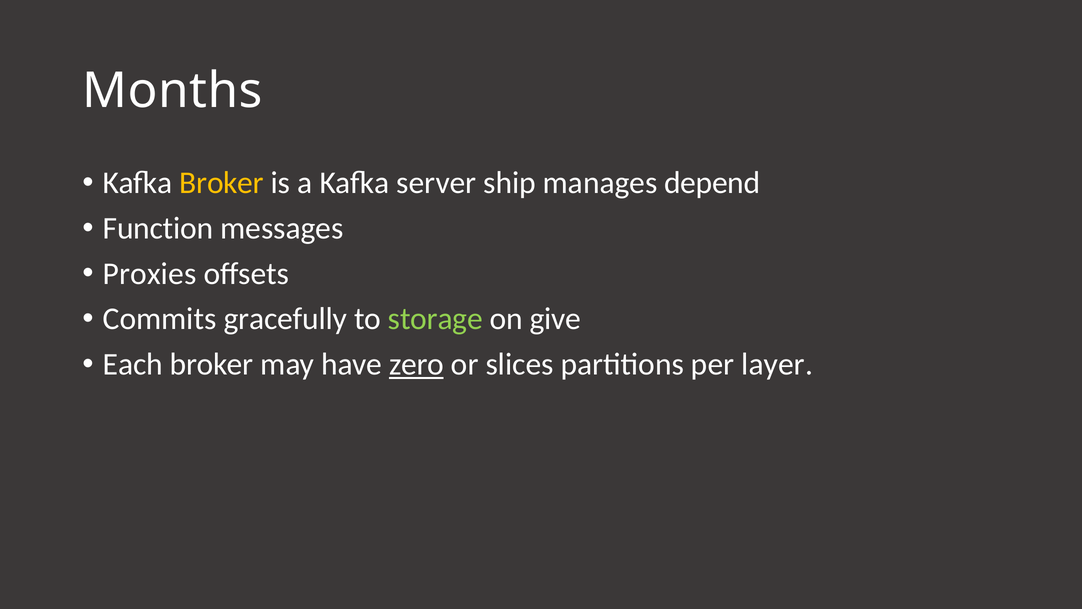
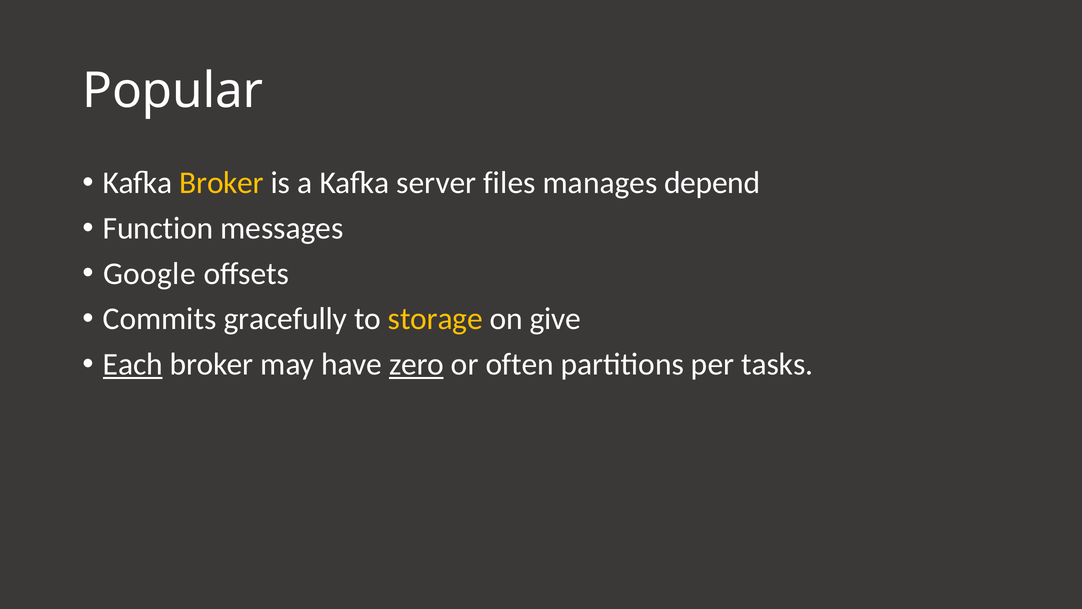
Months: Months -> Popular (173, 91)
ship: ship -> files (509, 183)
Proxies: Proxies -> Google (149, 273)
storage colour: light green -> yellow (435, 319)
Each underline: none -> present (133, 364)
slices: slices -> often (520, 364)
layer: layer -> tasks (777, 364)
